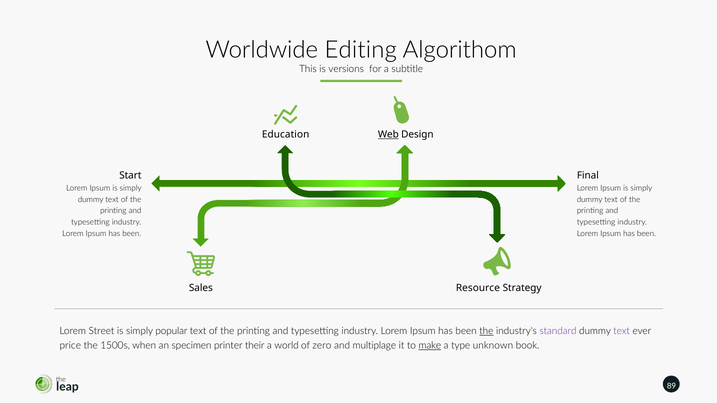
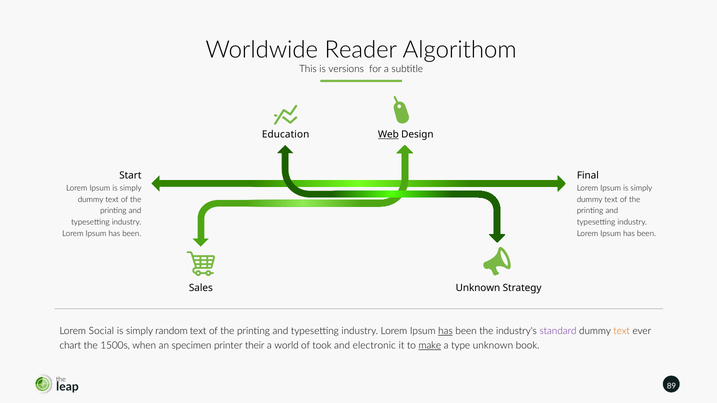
Editing: Editing -> Reader (361, 50)
Sales Resource: Resource -> Unknown (478, 288)
Street: Street -> Social (101, 331)
popular: popular -> random (171, 331)
has underline: none -> present (445, 331)
the underline: present -> none (486, 331)
text colour: purple -> orange (622, 331)
price: price -> chart (70, 346)
zero: zero -> took (322, 346)
multiplage: multiplage -> electronic (374, 346)
